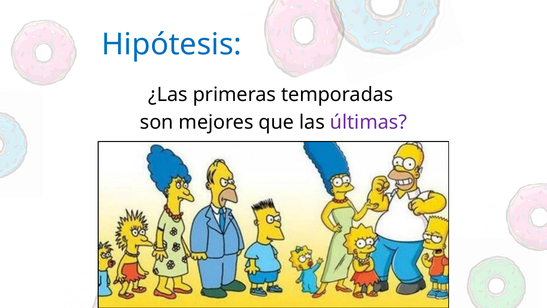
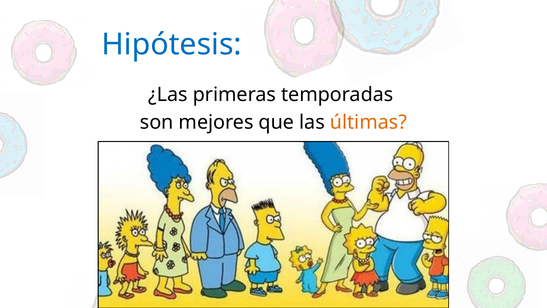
últimas colour: purple -> orange (368, 122)
